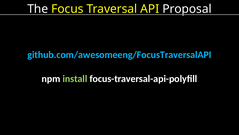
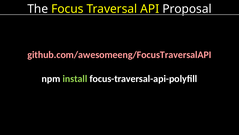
github.com/awesomeeng/FocusTraversalAPI colour: light blue -> pink (119, 55)
